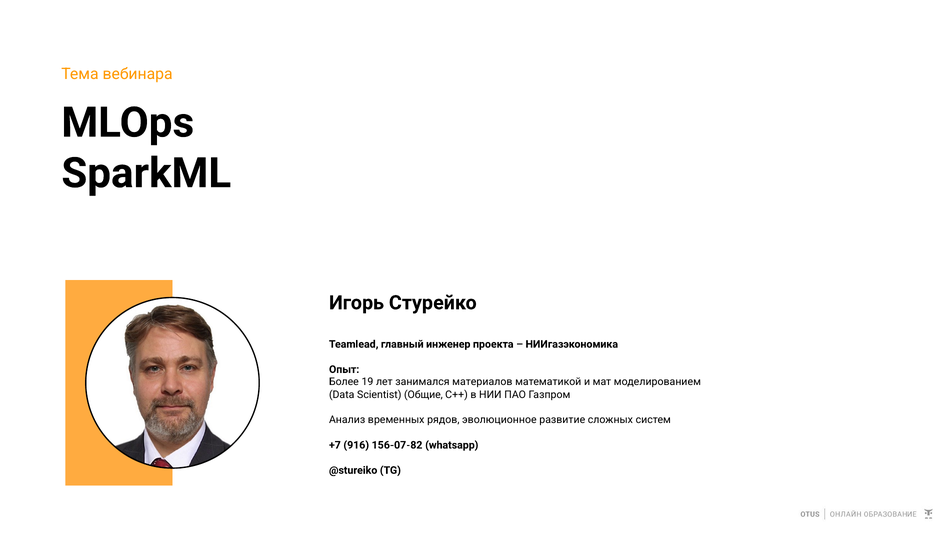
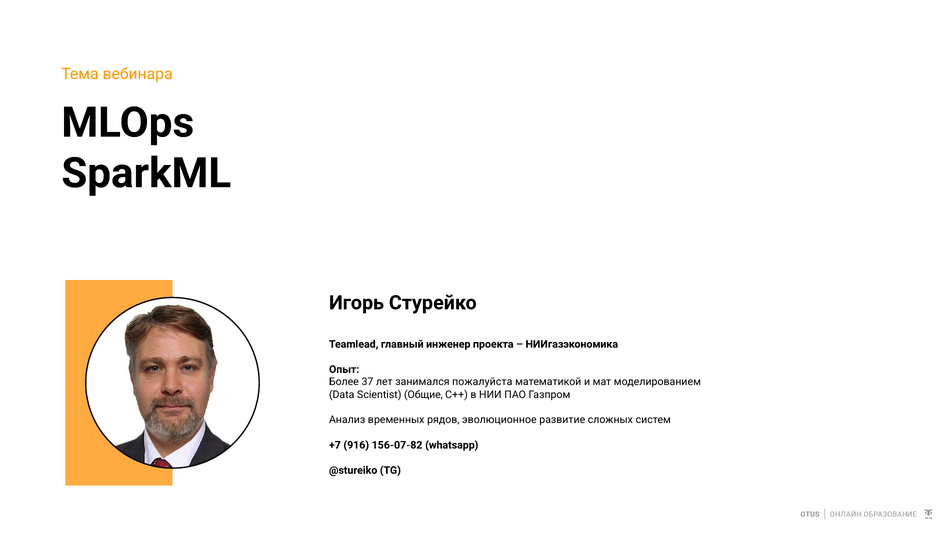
19: 19 -> 37 (367, 382)
материалов: материалов -> пожалуйста (482, 382)
